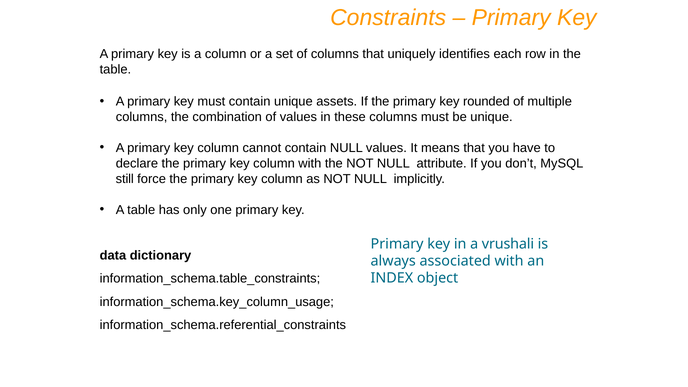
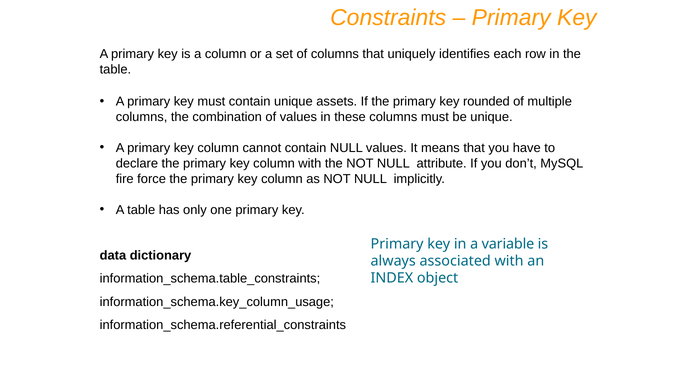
still: still -> fire (125, 179)
vrushali: vrushali -> variable (508, 244)
